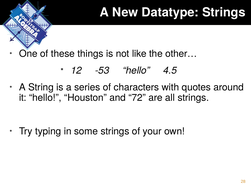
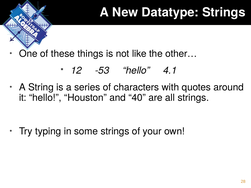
4.5: 4.5 -> 4.1 (170, 71)
72: 72 -> 40 (137, 98)
